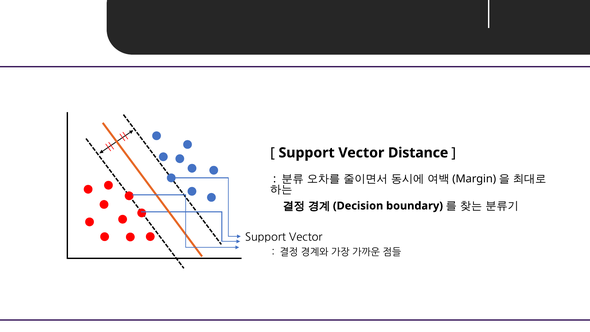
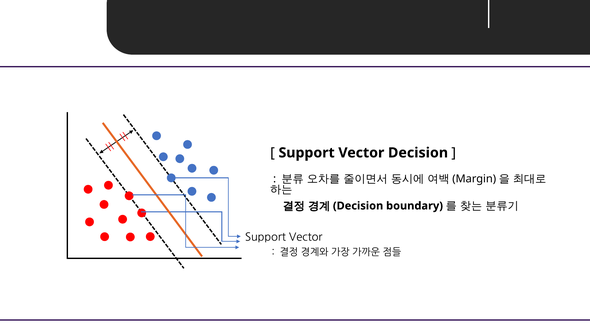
Vector Distance: Distance -> Decision (418, 153)
